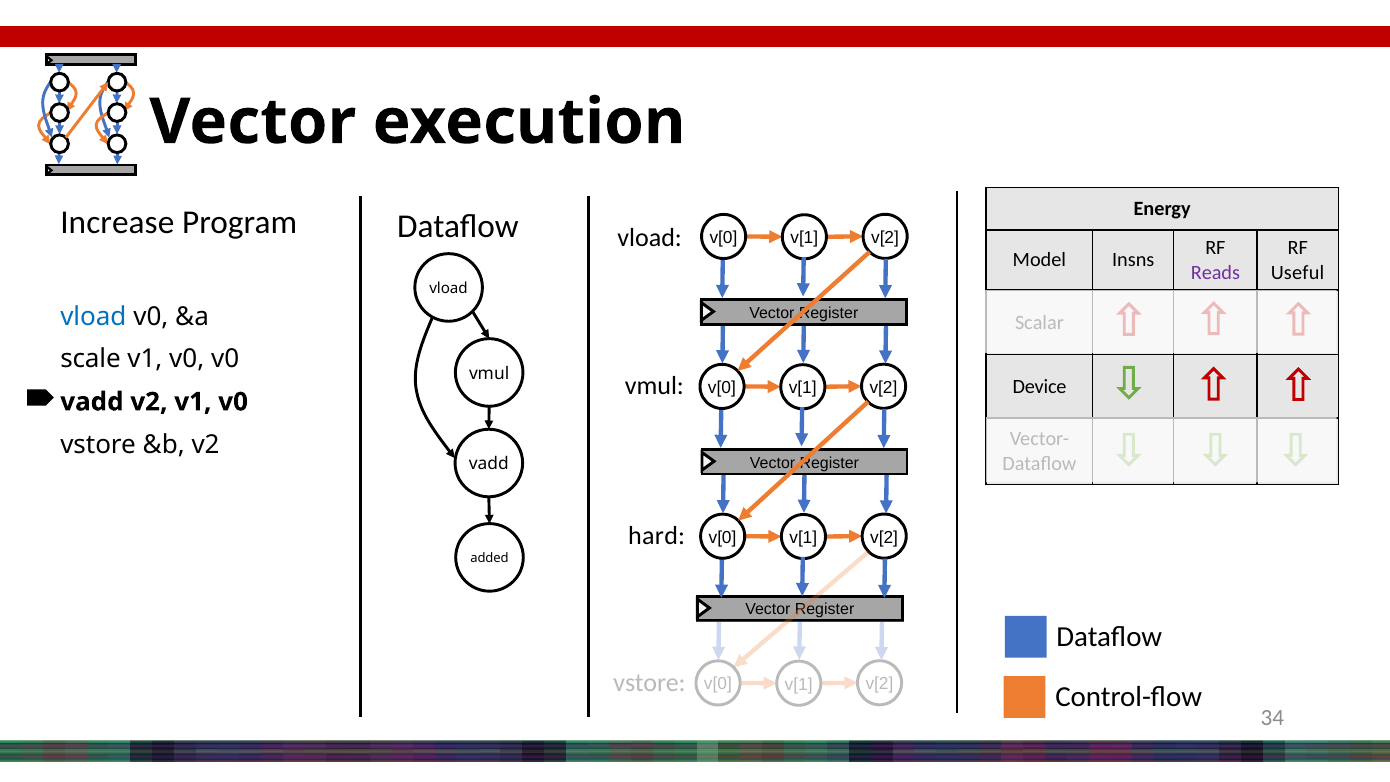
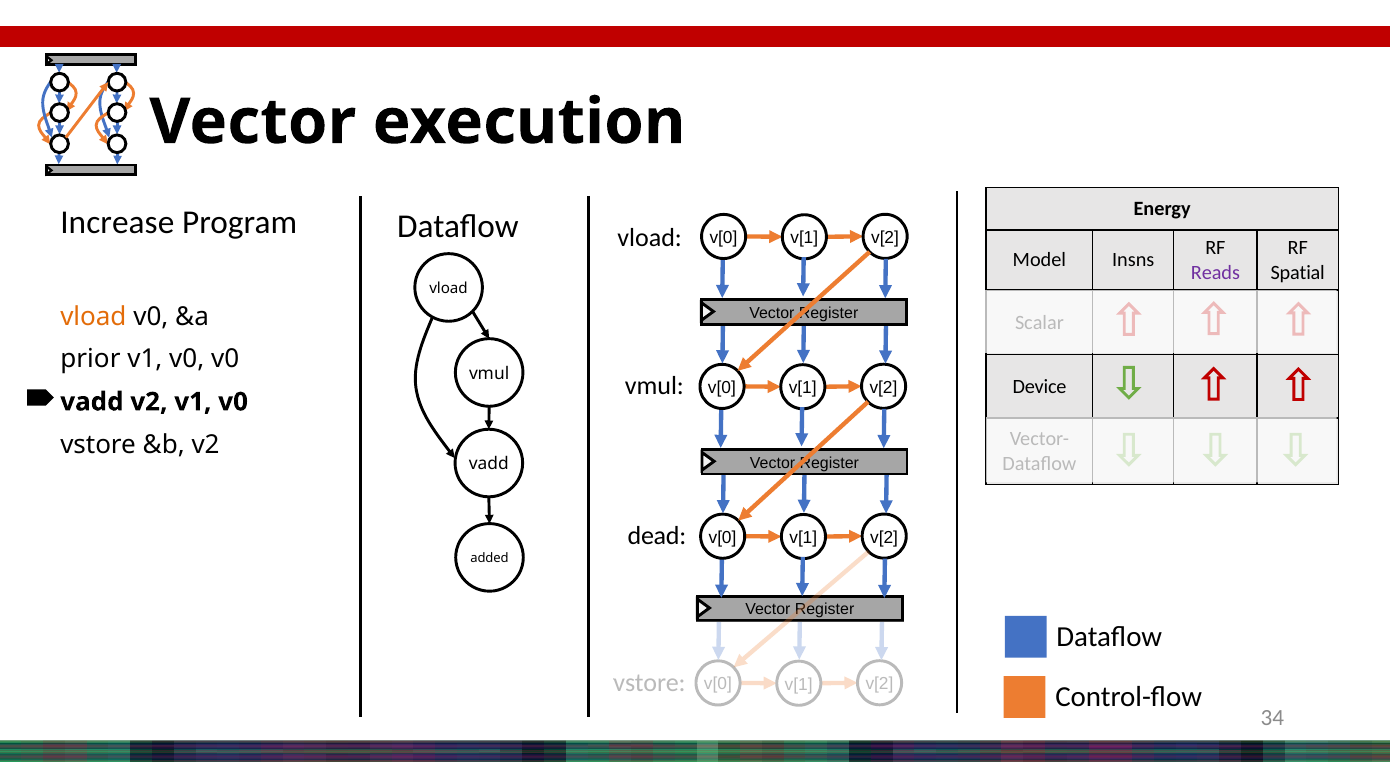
Useful: Useful -> Spatial (1298, 273)
vload colour: blue -> orange (93, 317)
scale: scale -> prior (90, 359)
hard: hard -> dead (657, 536)
